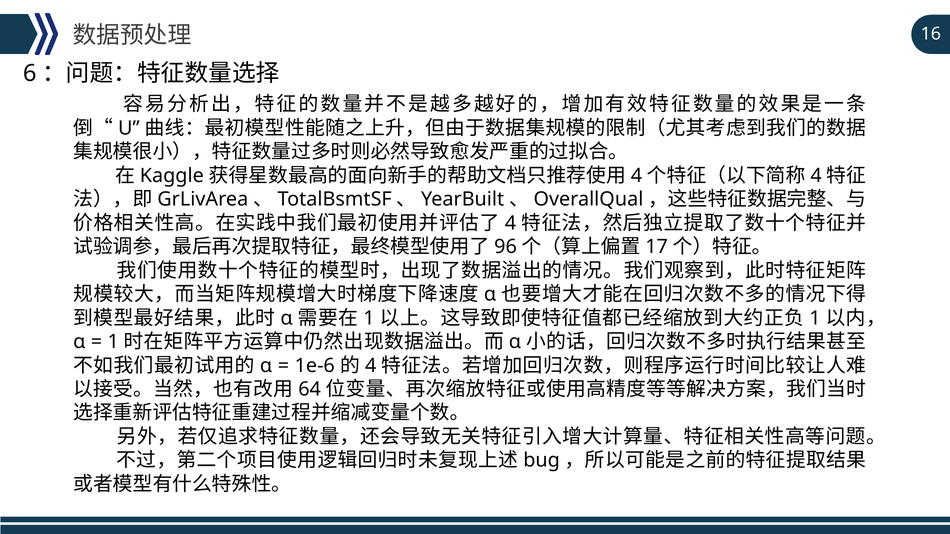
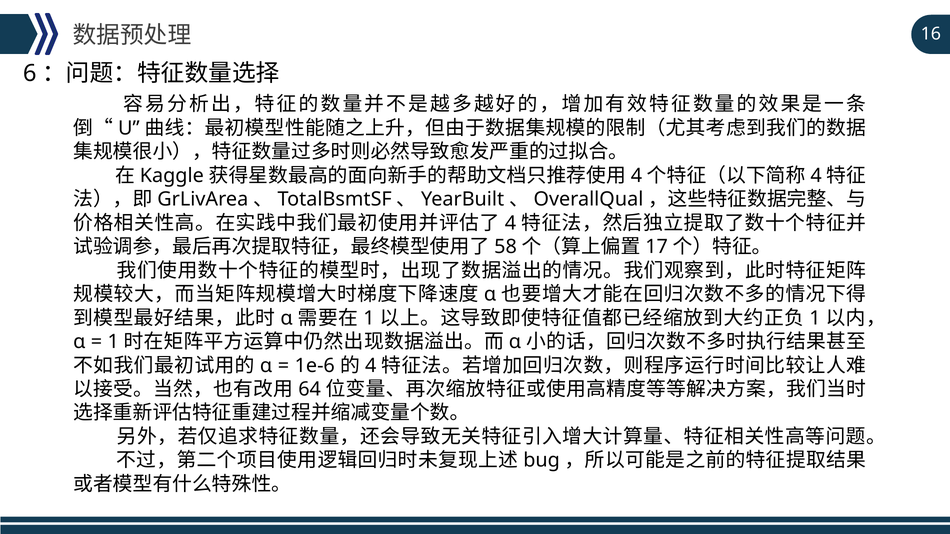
96: 96 -> 58 (506, 247)
